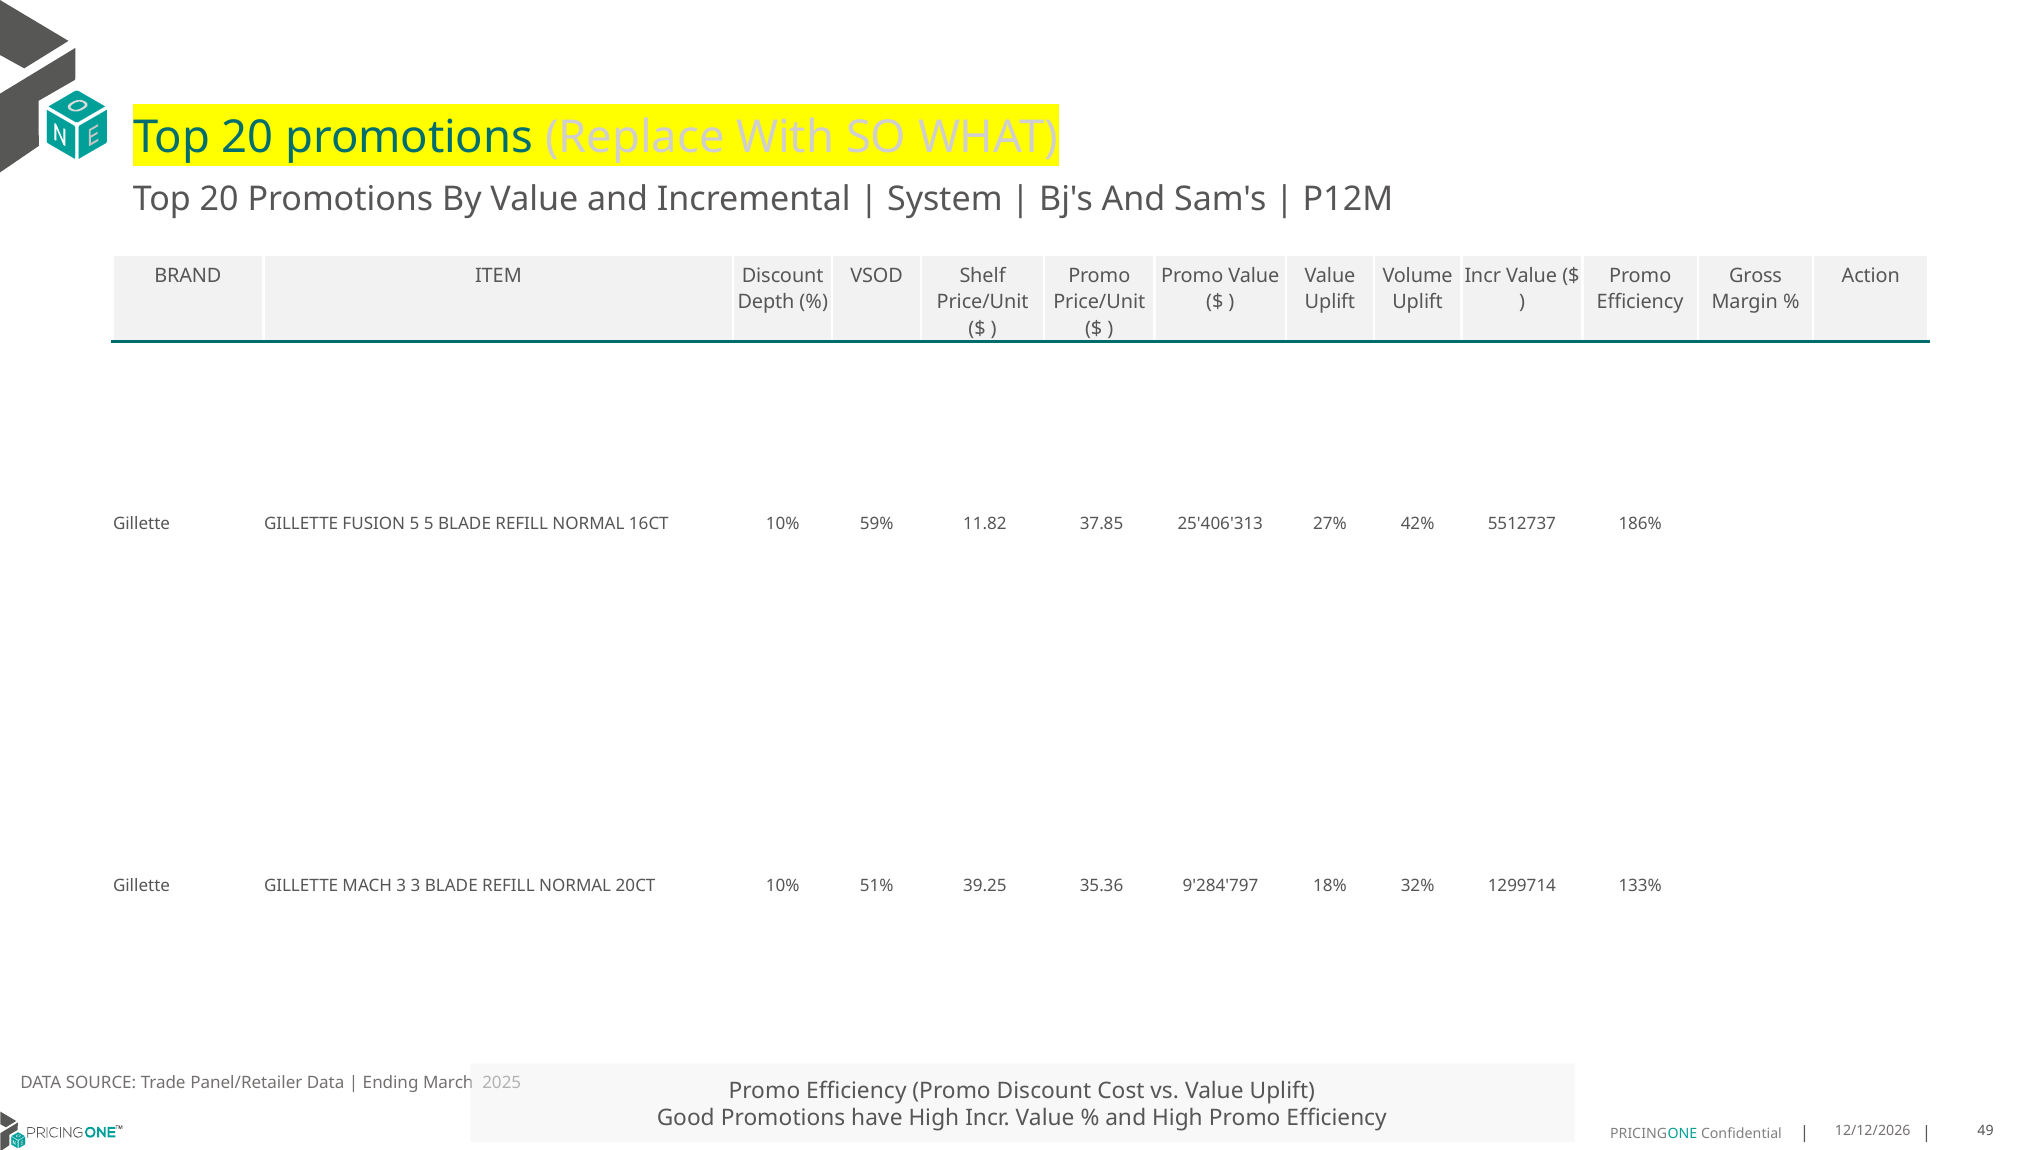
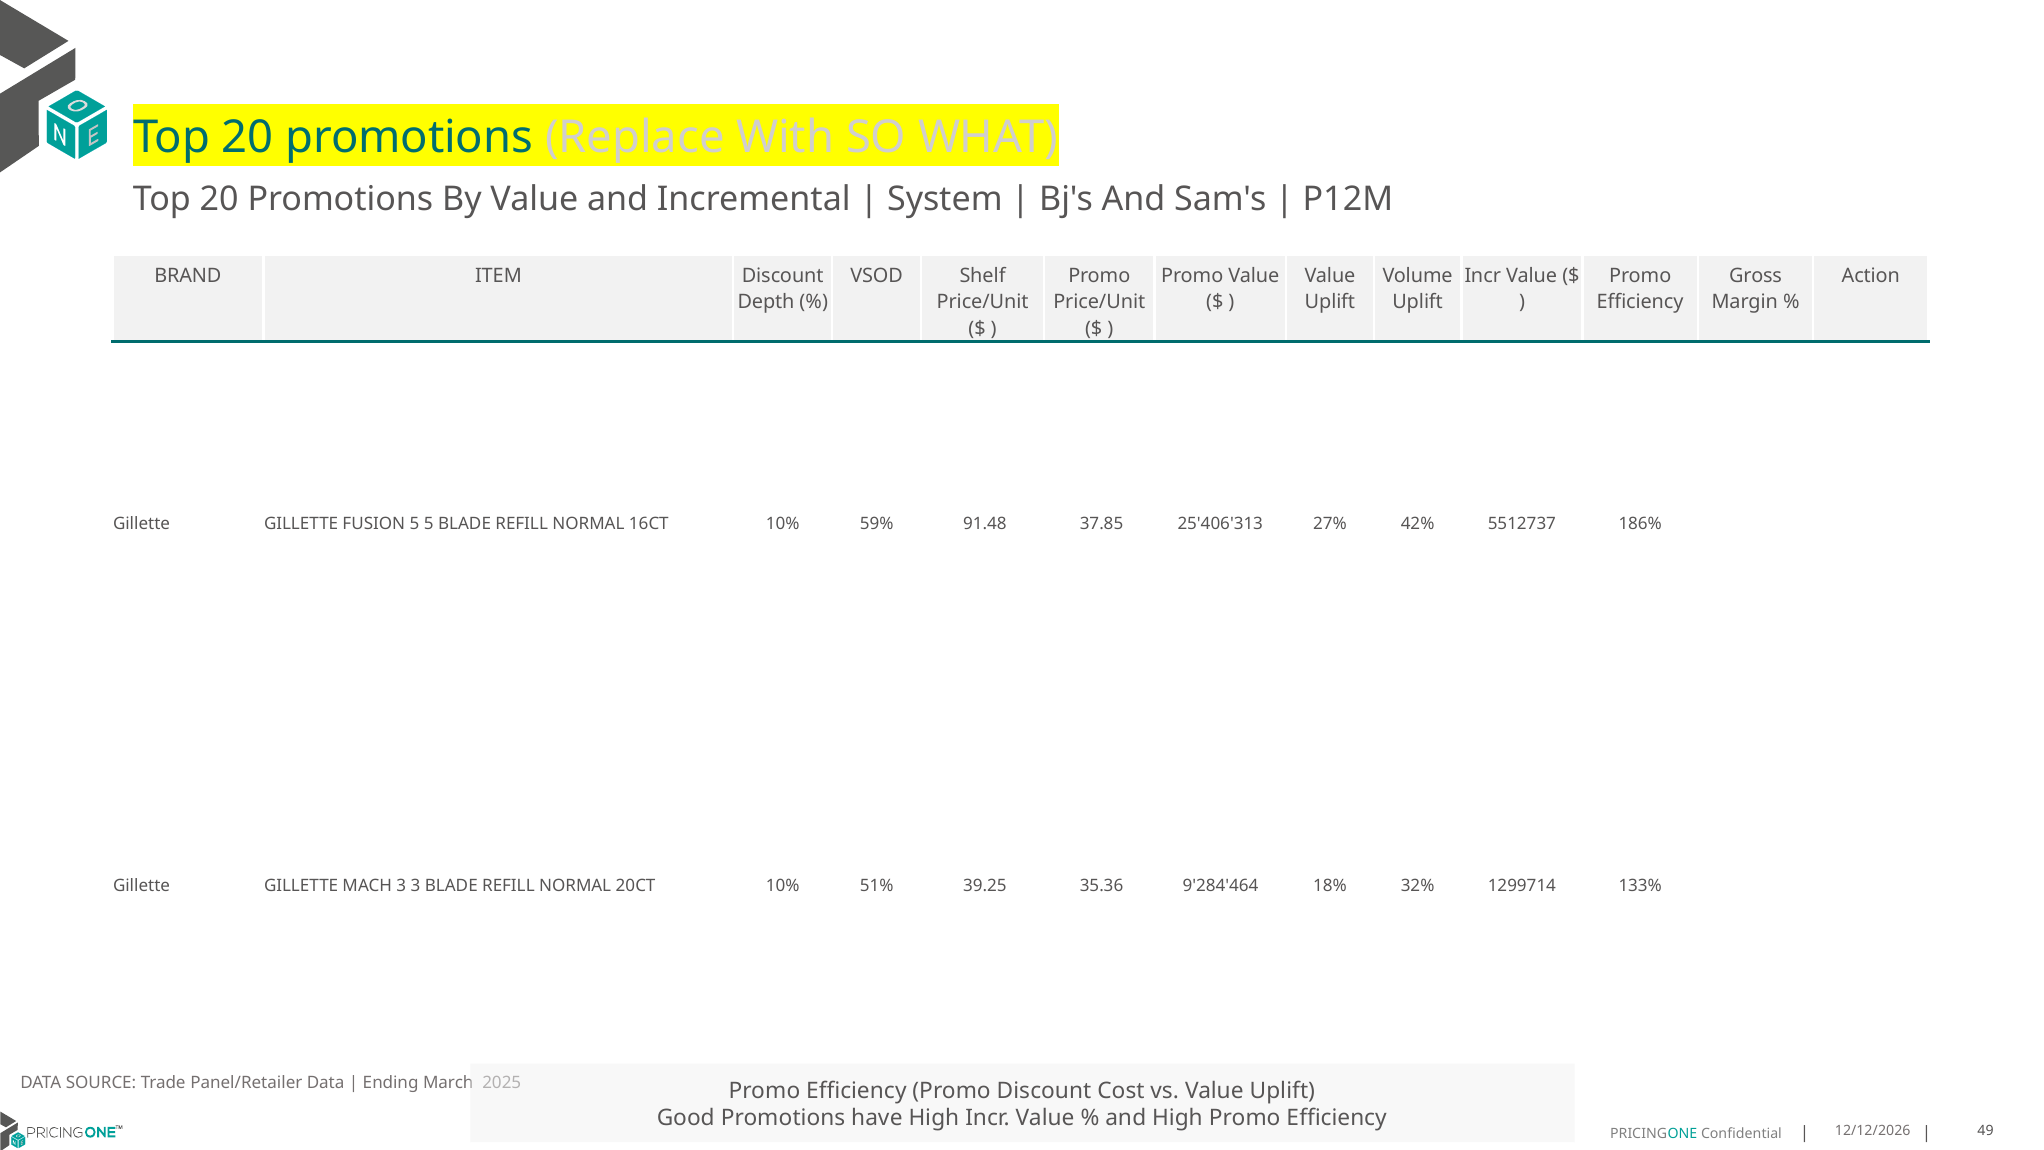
11.82: 11.82 -> 91.48 (985, 524)
9'284'797: 9'284'797 -> 9'284'464 (1220, 886)
